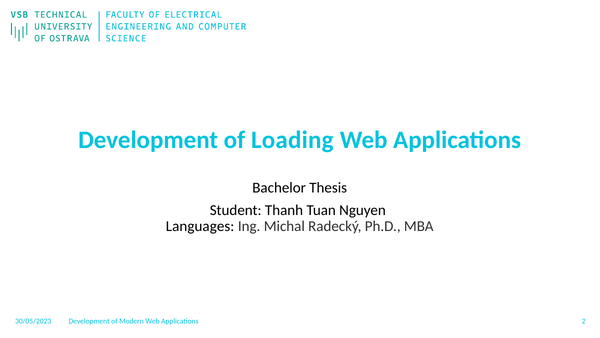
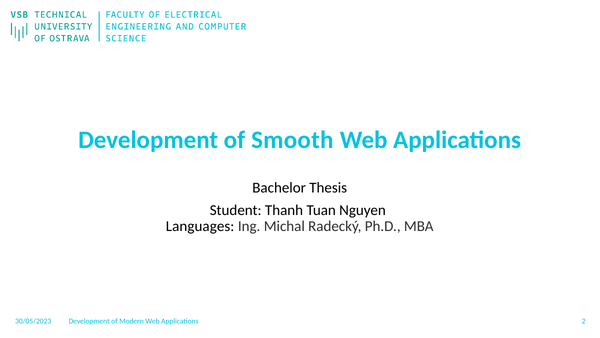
Loading: Loading -> Smooth (292, 140)
